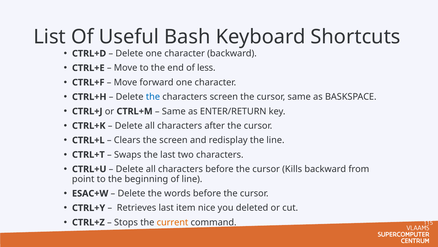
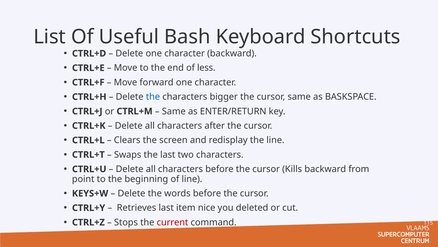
characters screen: screen -> bigger (224, 97)
ESAC+W: ESAC+W -> KEYS+W (90, 193)
current colour: orange -> red (173, 222)
